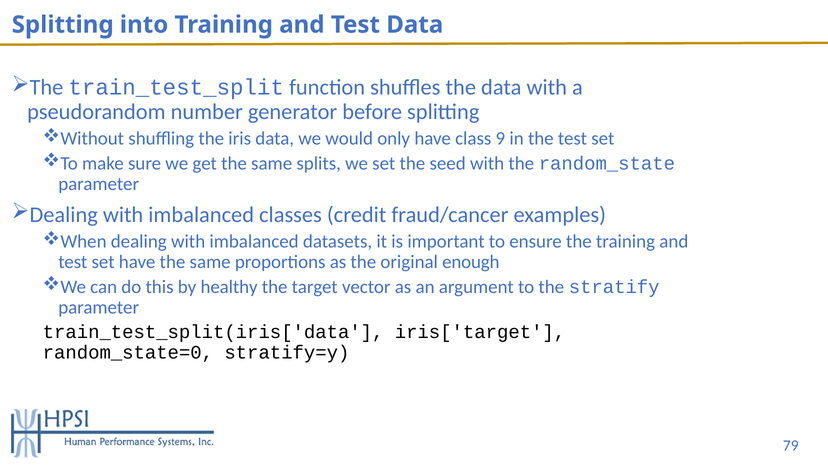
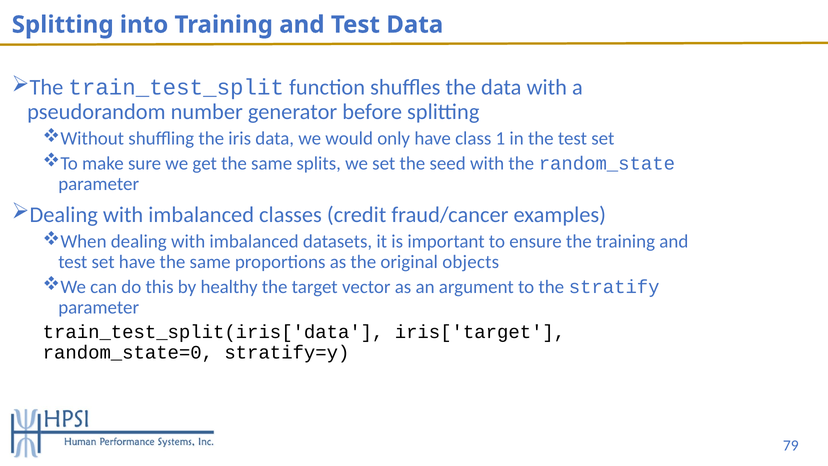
9: 9 -> 1 (500, 138)
enough: enough -> objects (471, 262)
